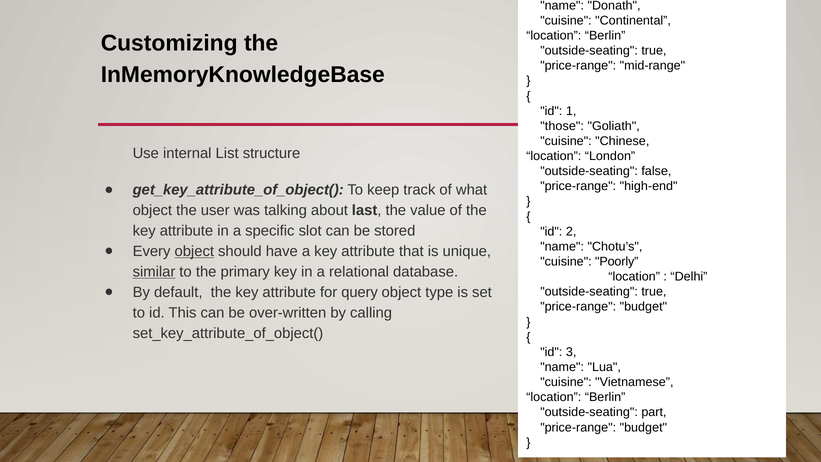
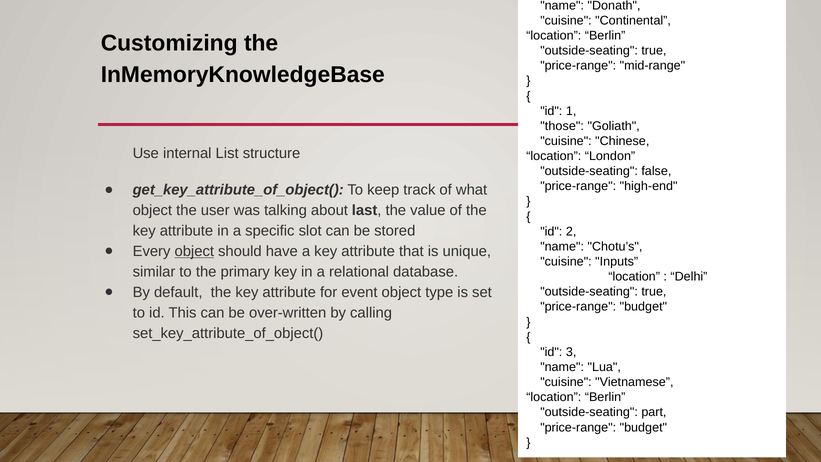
Poorly: Poorly -> Inputs (617, 262)
similar underline: present -> none (154, 272)
query: query -> event (359, 292)
